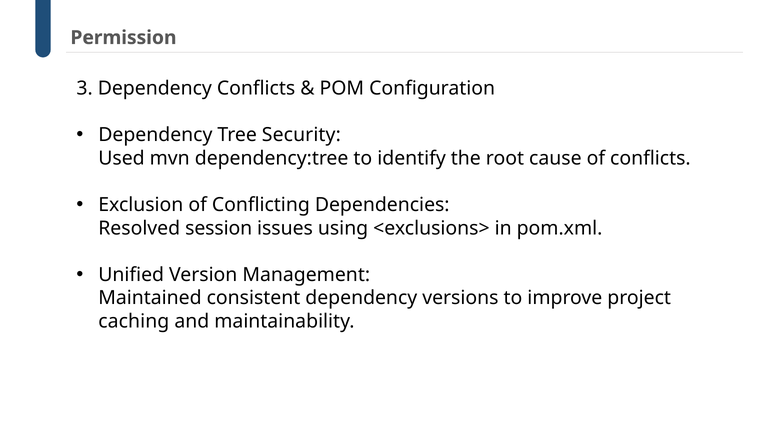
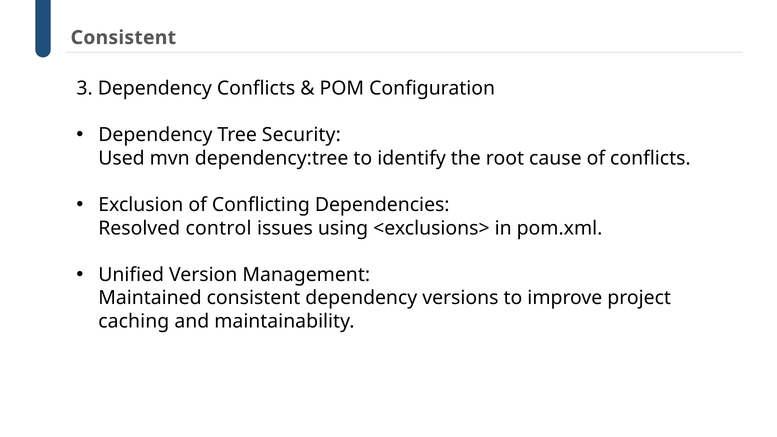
Permission: Permission -> Consistent (123, 38)
session: session -> control (219, 228)
